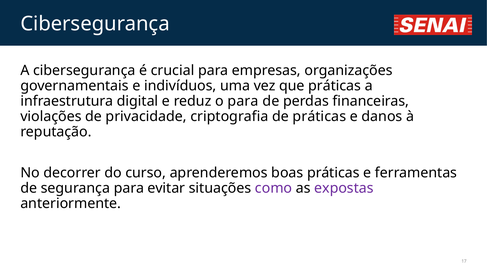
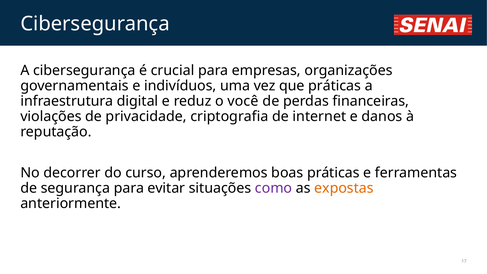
o para: para -> você (243, 101)
de práticas: práticas -> internet (319, 116)
expostas colour: purple -> orange (344, 188)
